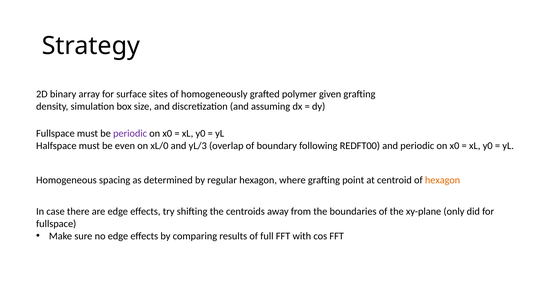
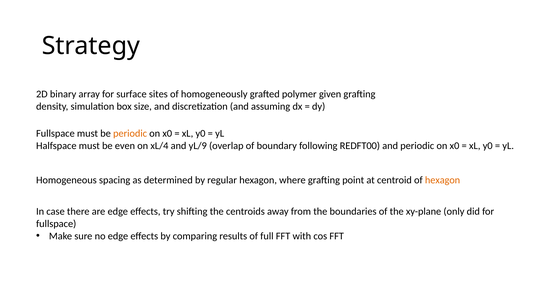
periodic colour: purple -> orange (130, 134)
xL/0: xL/0 -> xL/4 (159, 146)
yL/3: yL/3 -> yL/9 (198, 146)
